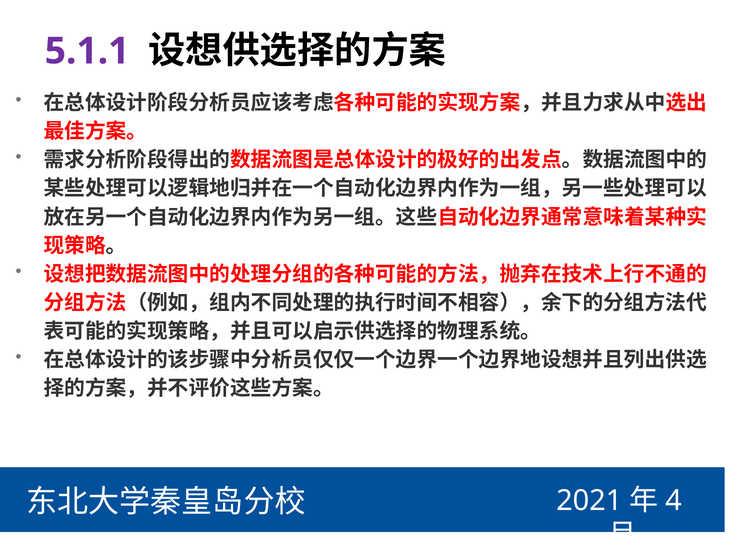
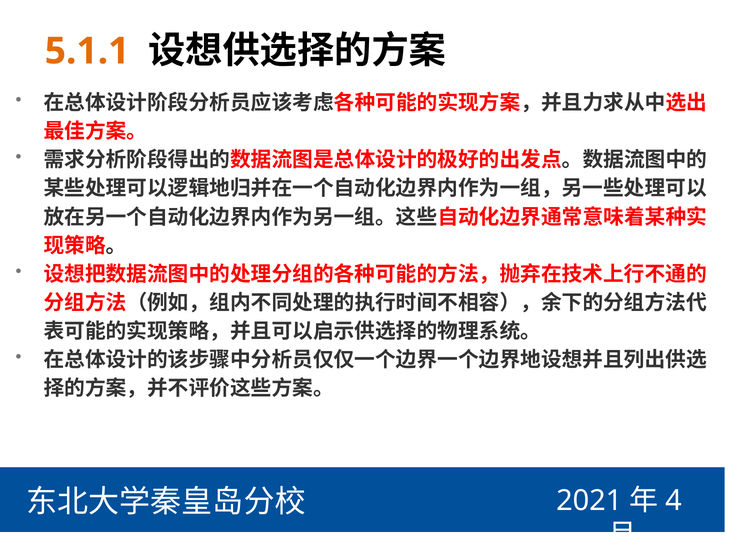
5.1.1 colour: purple -> orange (87, 51)
